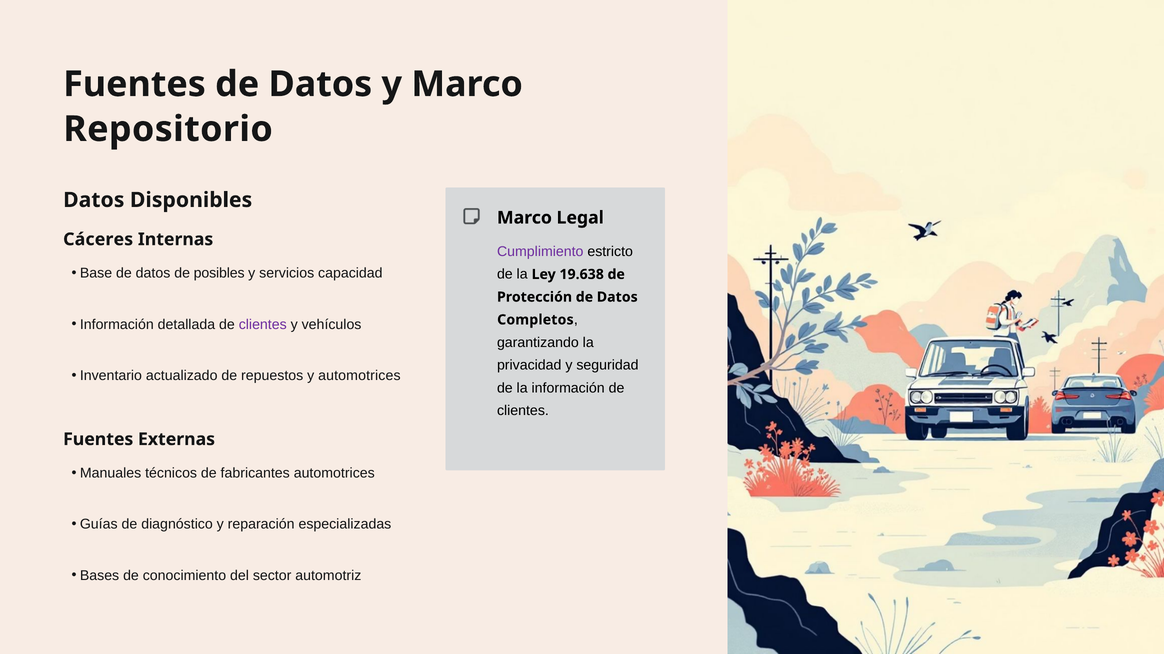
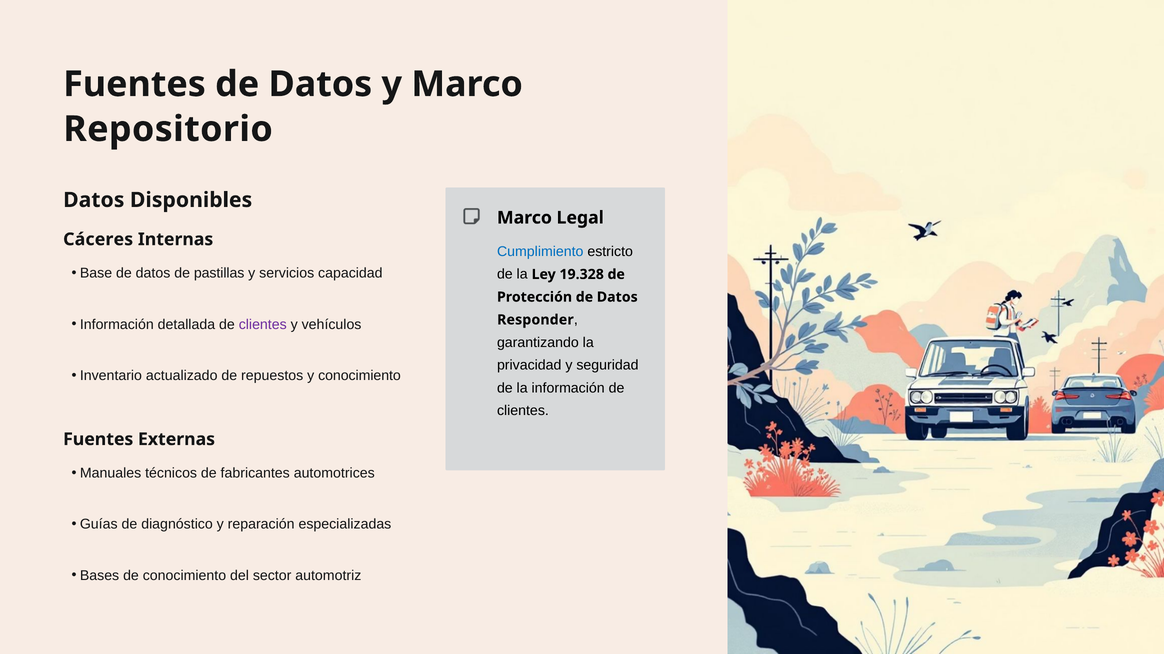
Cumplimiento colour: purple -> blue (540, 252)
posibles: posibles -> pastillas (219, 274)
19.638: 19.638 -> 19.328 (582, 275)
Completos: Completos -> Responder (535, 320)
y automotrices: automotrices -> conocimiento (359, 376)
